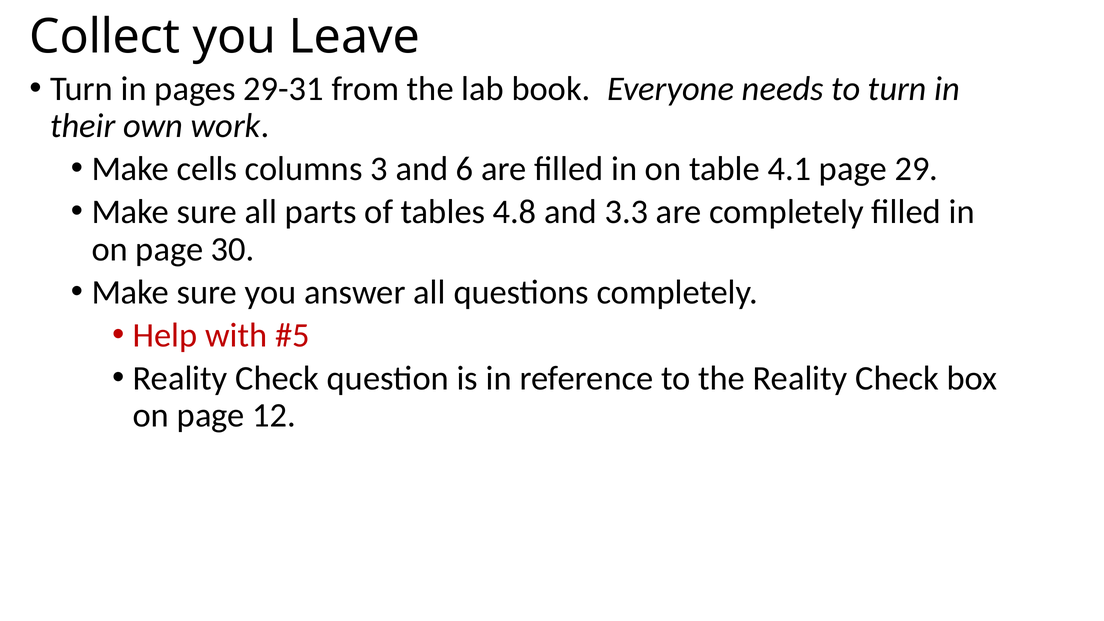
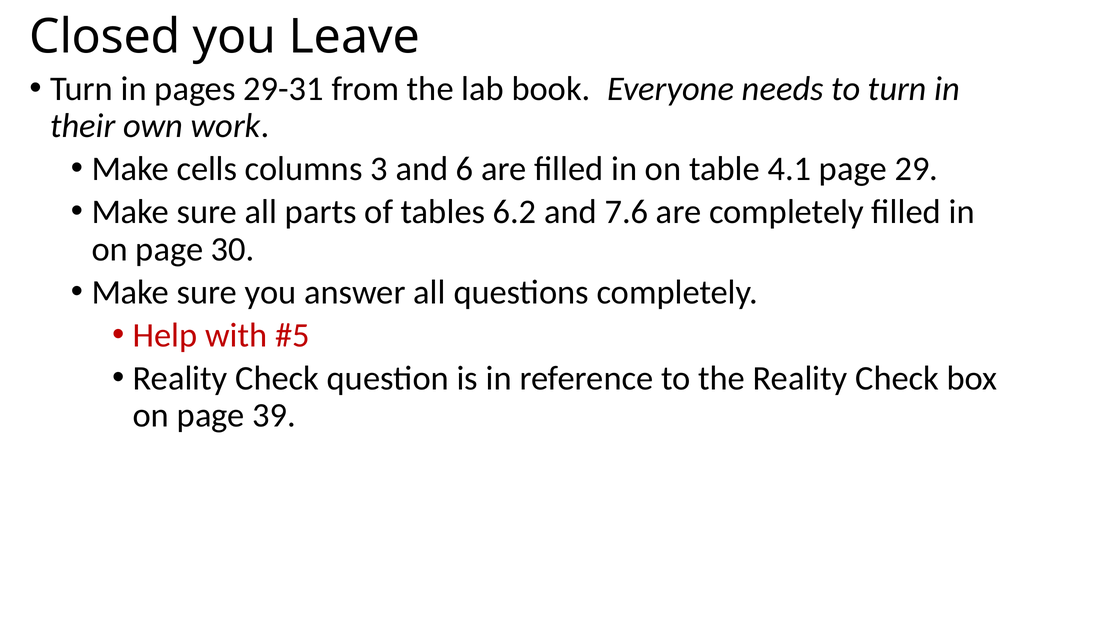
Collect: Collect -> Closed (105, 37)
4.8: 4.8 -> 6.2 (515, 212)
3.3: 3.3 -> 7.6 (626, 212)
12: 12 -> 39 (274, 415)
